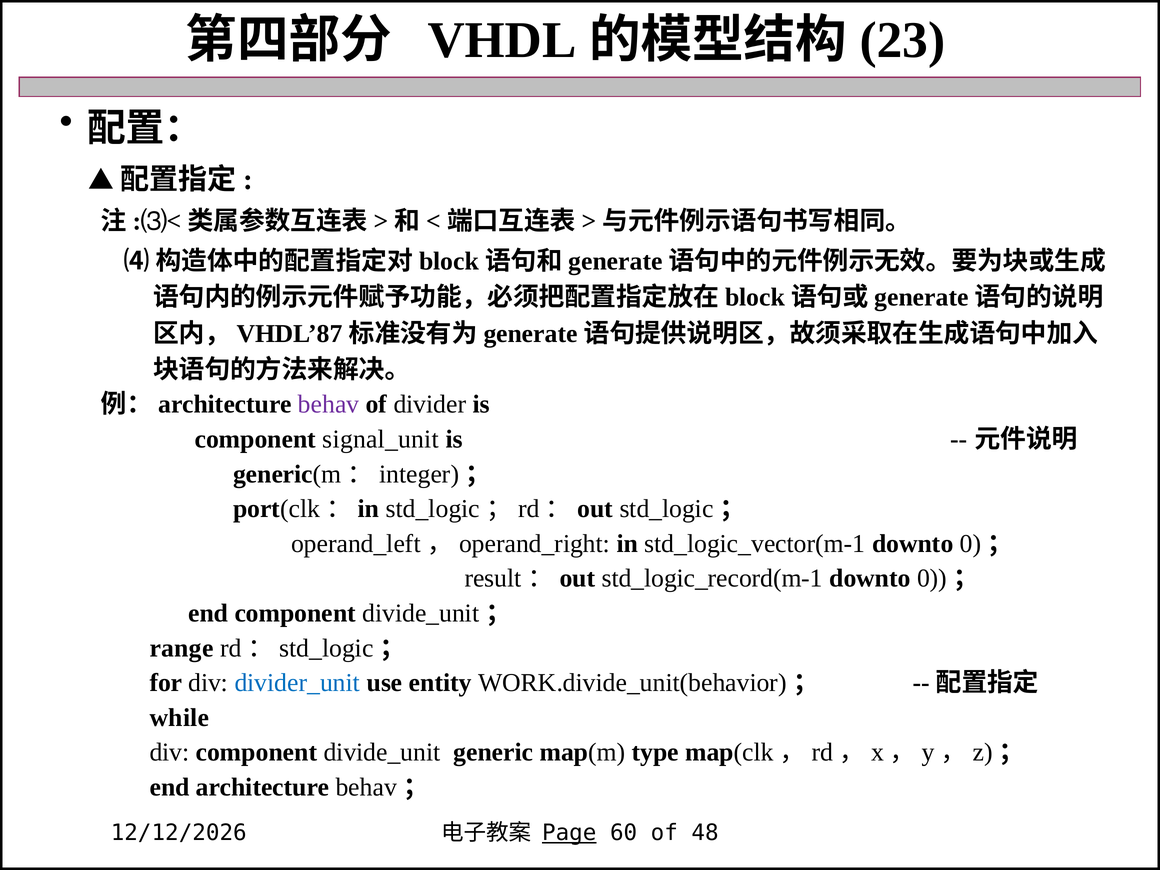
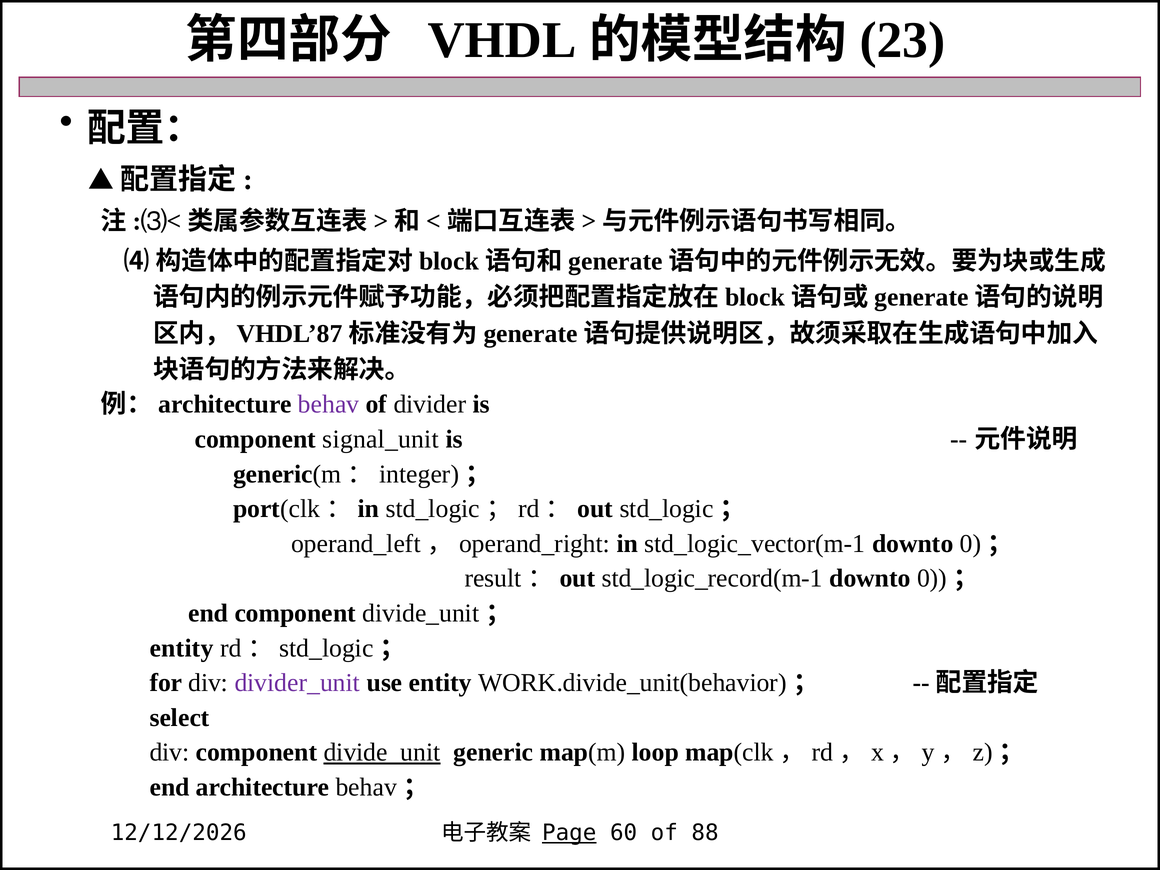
range: range -> entity (182, 648)
divider_unit colour: blue -> purple (297, 683)
while: while -> select (180, 718)
divide_unit underline: none -> present (382, 752)
type: type -> loop (655, 752)
48: 48 -> 88 (705, 833)
